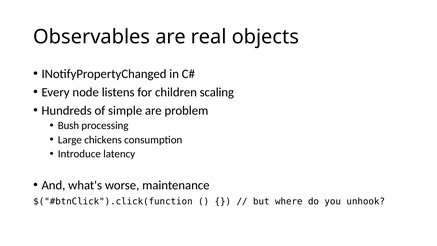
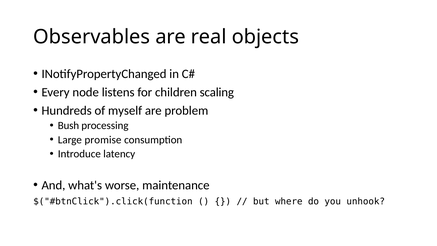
simple: simple -> myself (125, 111)
chickens: chickens -> promise (103, 140)
